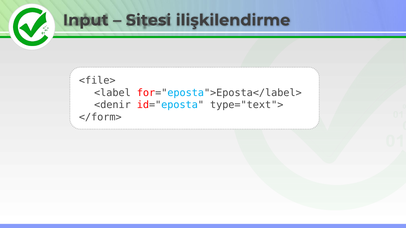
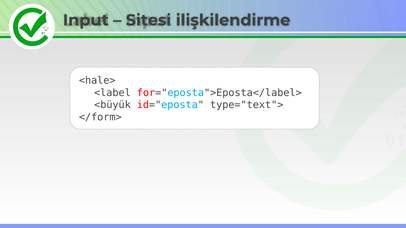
<file>: <file> -> <hale> (97, 81)
<denir: <denir -> <büyük (112, 105)
